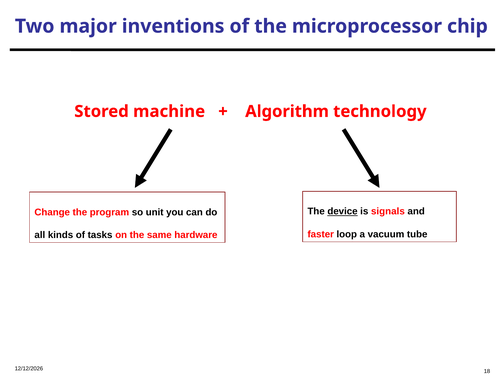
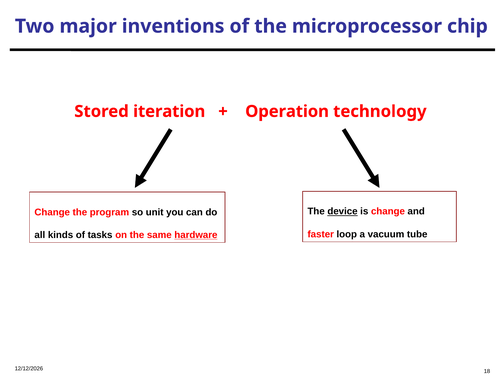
machine: machine -> iteration (169, 111)
Algorithm: Algorithm -> Operation (287, 111)
is signals: signals -> change (388, 211)
hardware underline: none -> present (196, 235)
